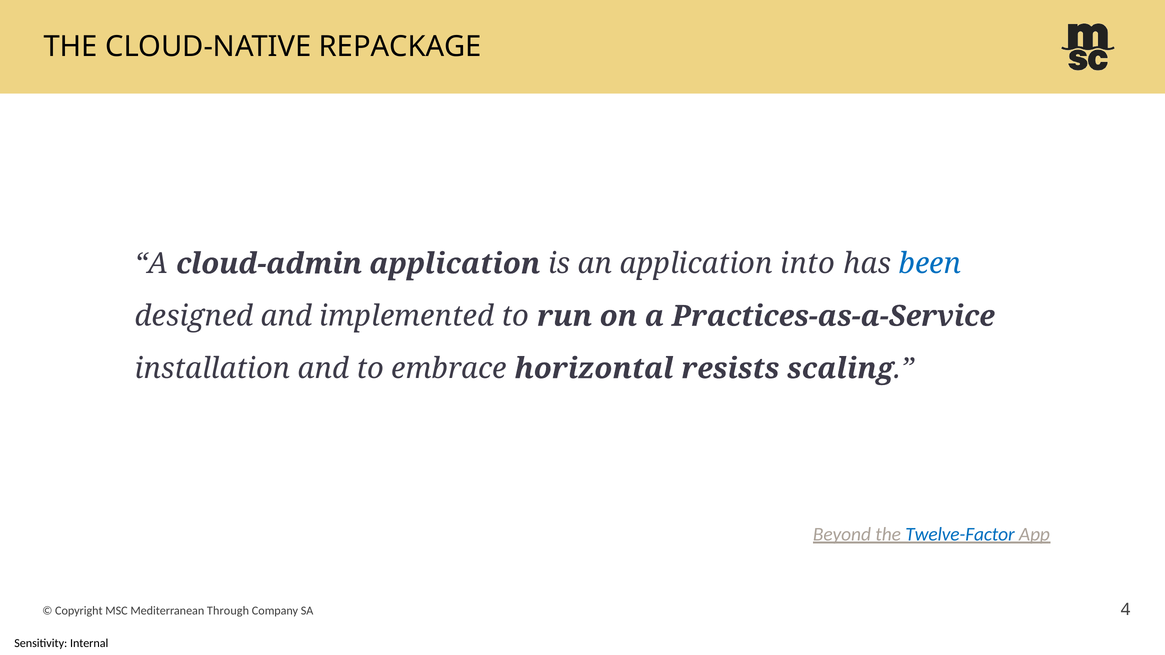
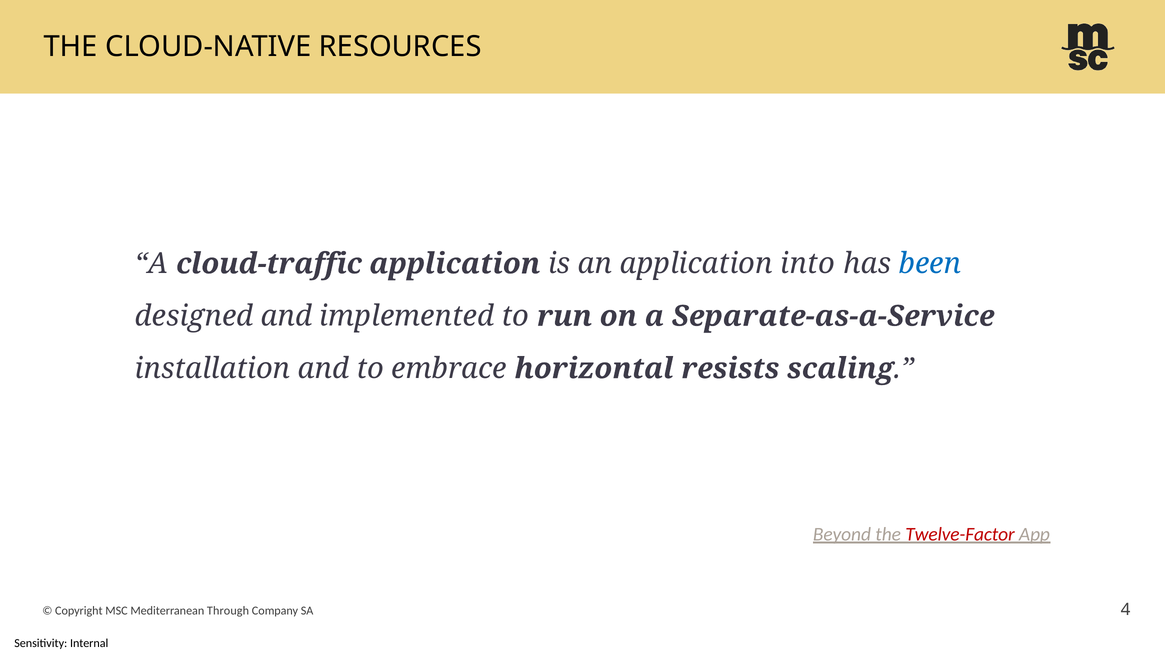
REPACKAGE: REPACKAGE -> RESOURCES (400, 47)
cloud-admin: cloud-admin -> cloud-traffic (269, 264)
Practices-as-a-Service: Practices-as-a-Service -> Separate-as-a-Service (833, 316)
Twelve-Factor colour: blue -> red (960, 534)
